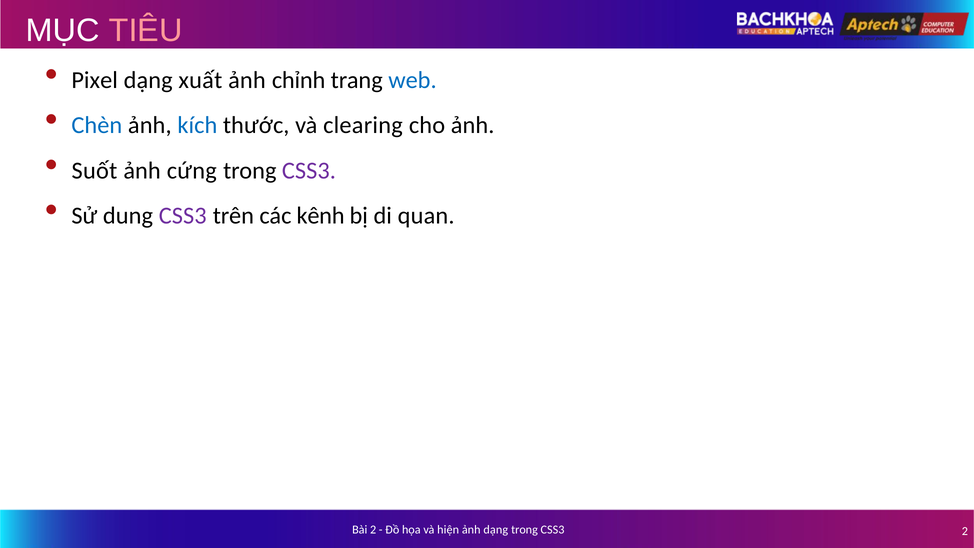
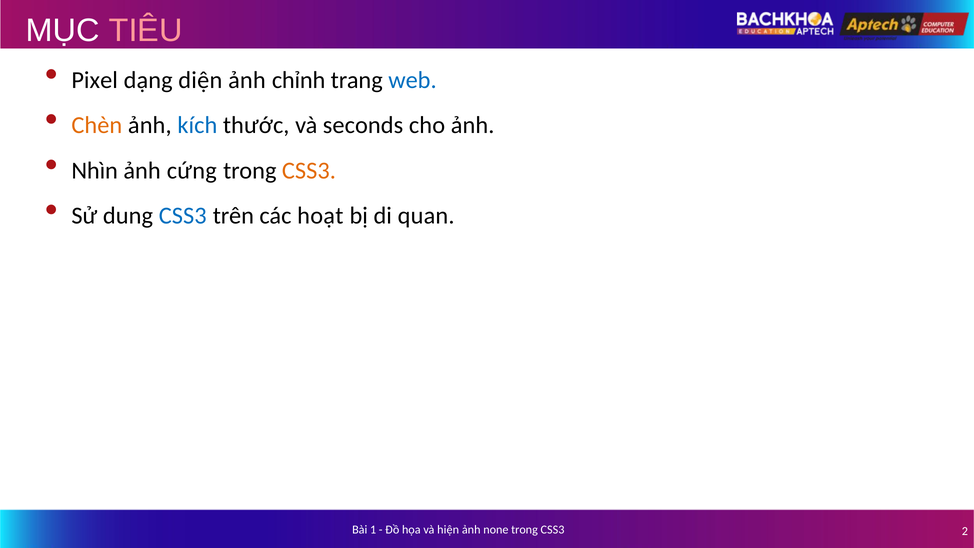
xuất: xuất -> diện (200, 80)
Chèn colour: blue -> orange (97, 125)
clearing: clearing -> seconds (363, 125)
Suốt: Suốt -> Nhìn (95, 170)
CSS3 colour: purple -> orange (309, 170)
CSS3 colour: purple -> blue (183, 216)
kênh: kênh -> hoạt (320, 216)
Bài 2: 2 -> 1 (373, 529)
ảnh dạng: dạng -> none (496, 529)
